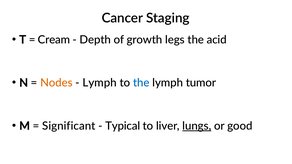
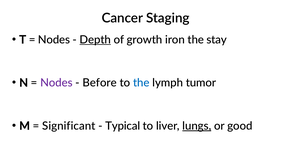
Cream: Cream -> Nodes (54, 40)
Depth underline: none -> present (95, 40)
legs: legs -> iron (175, 40)
acid: acid -> stay (217, 40)
Nodes colour: orange -> purple (56, 83)
Lymph: Lymph -> Before (100, 83)
